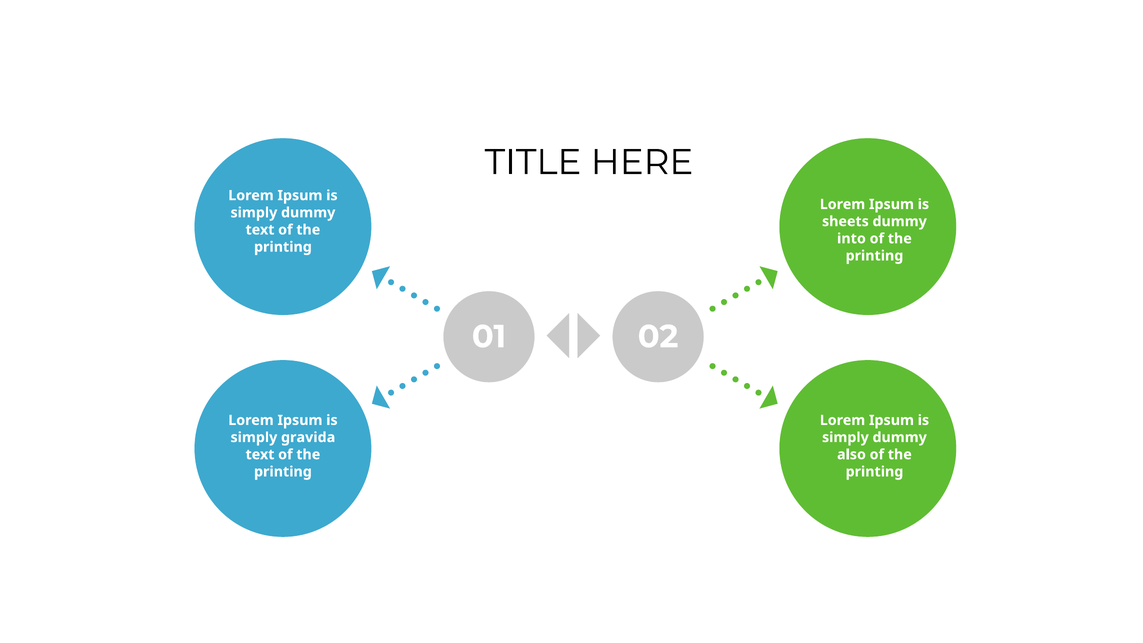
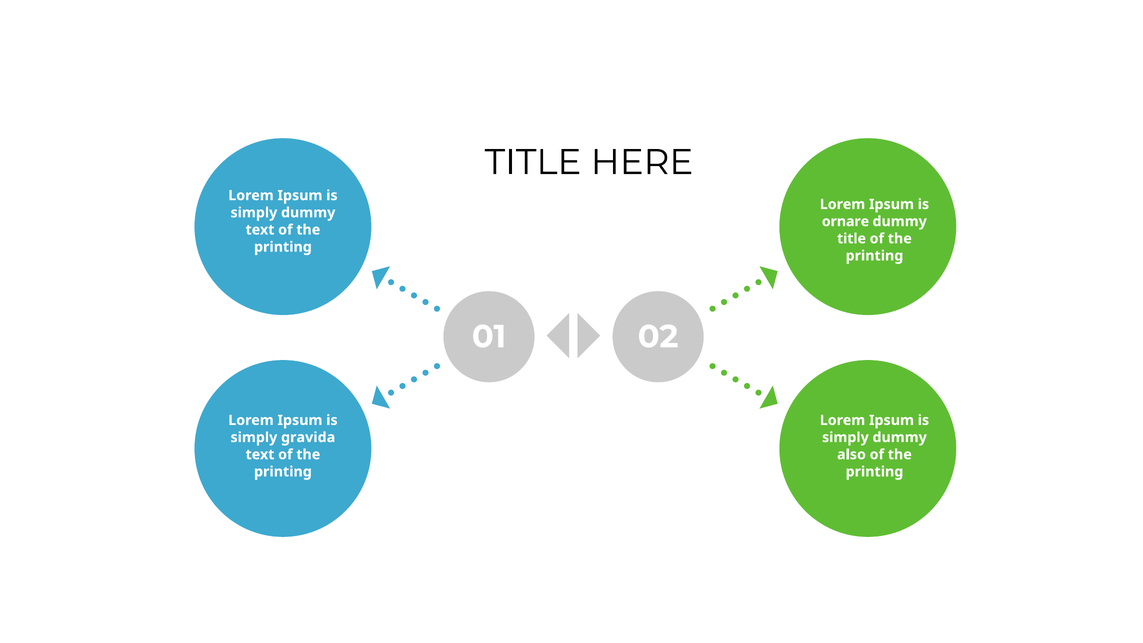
sheets: sheets -> ornare (845, 221)
into: into -> title (852, 239)
